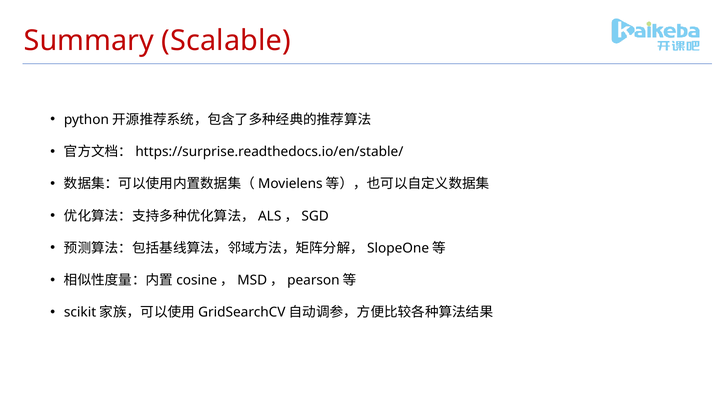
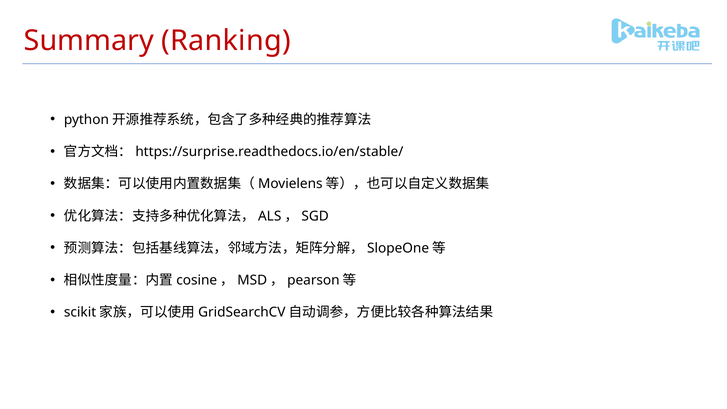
Scalable: Scalable -> Ranking (226, 41)
